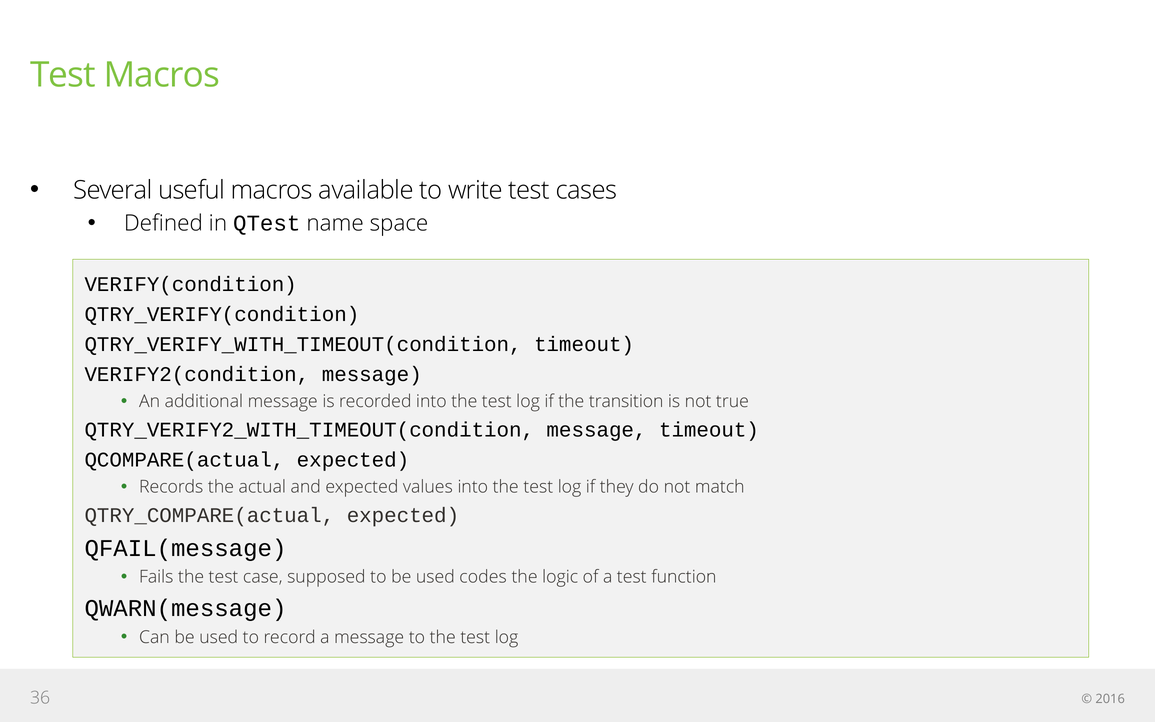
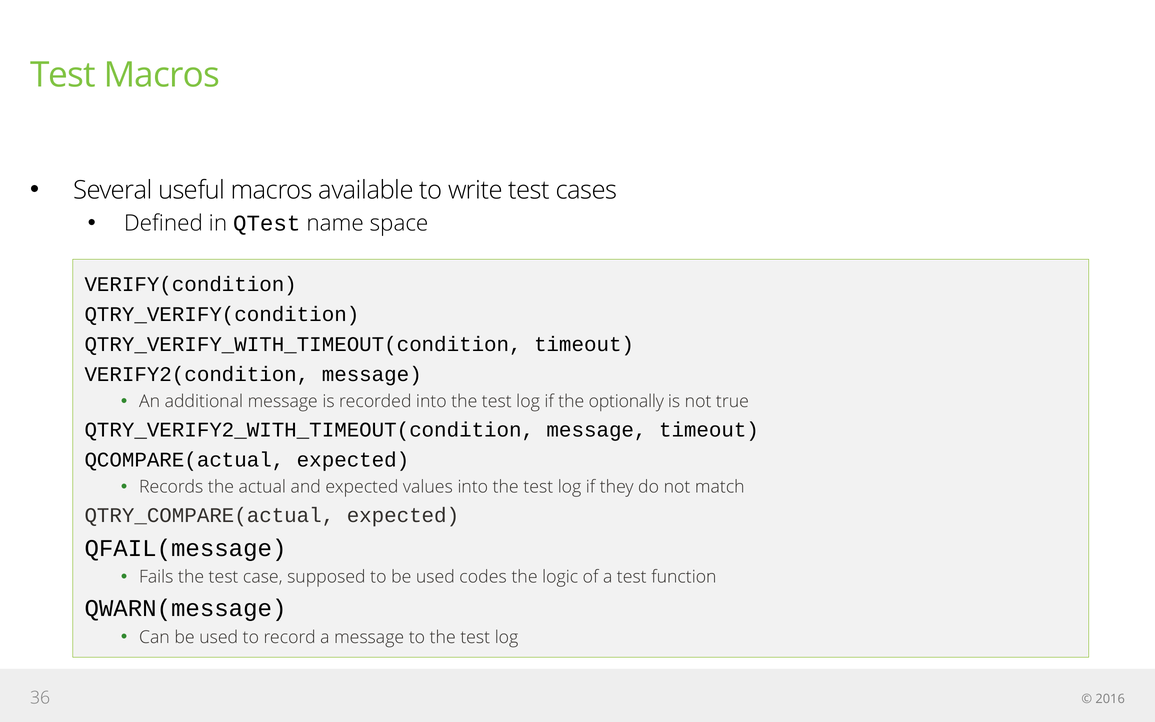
transition: transition -> optionally (626, 401)
